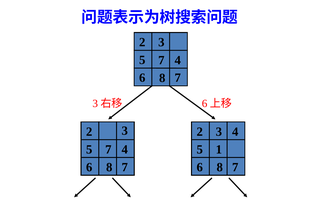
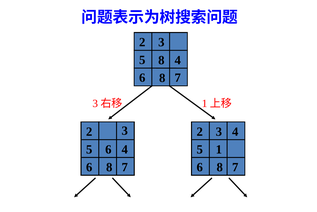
7: 7 -> 8 (161, 60)
6: 6 -> 1 (205, 103)
7: 7 -> 6 (108, 149)
